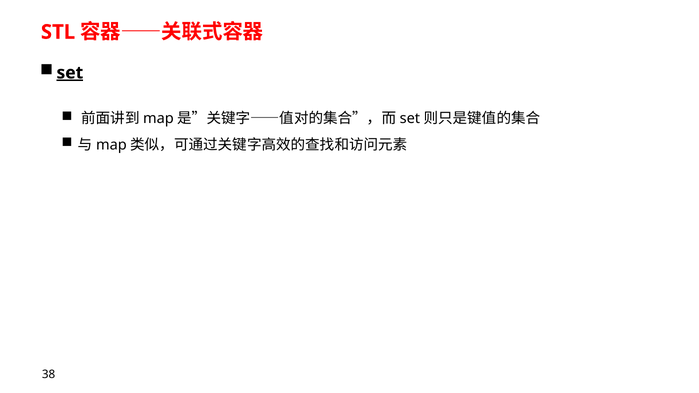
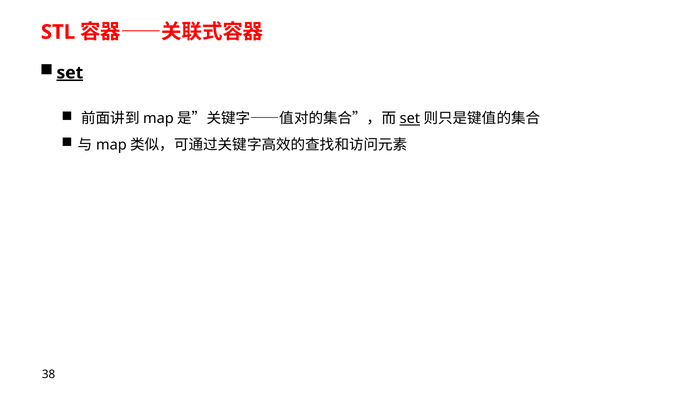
set underline: none -> present (410, 119)
